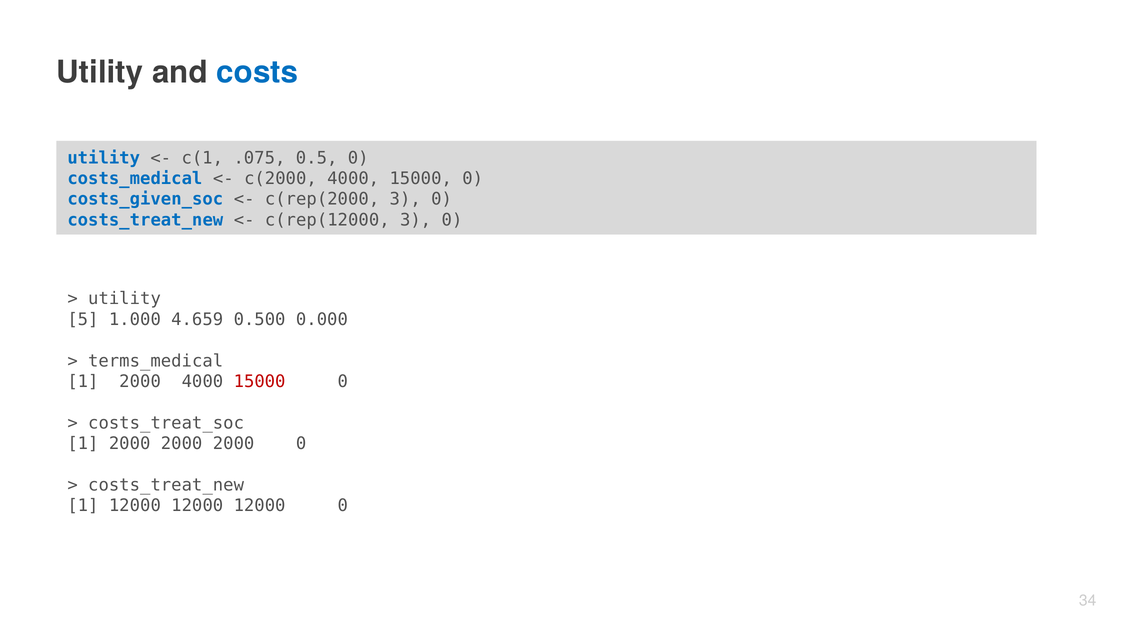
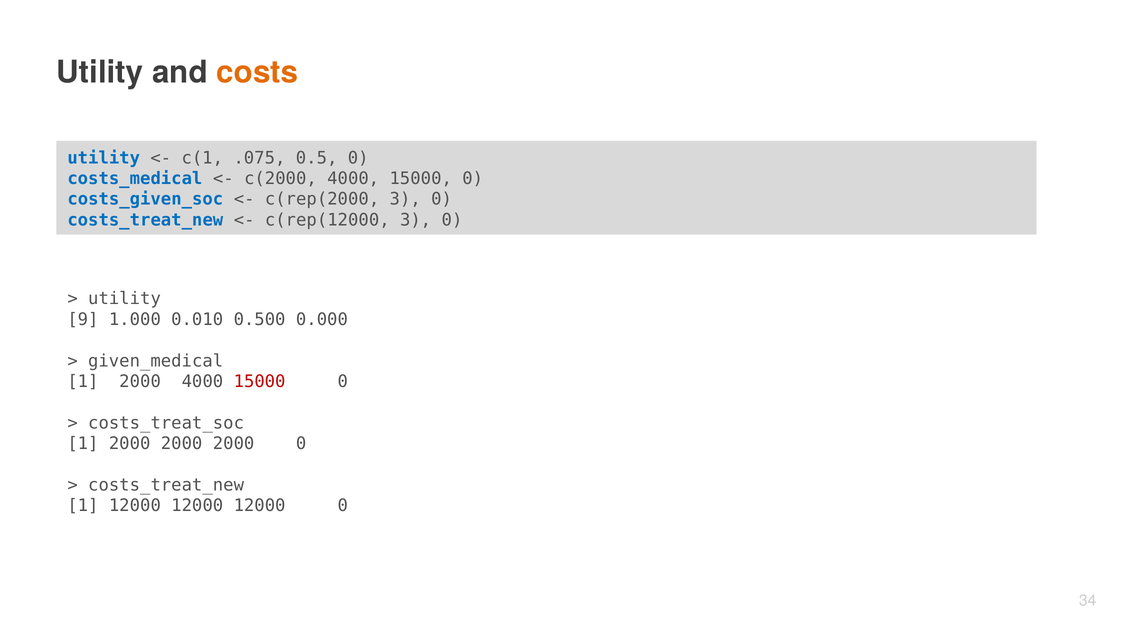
costs colour: blue -> orange (257, 73)
5: 5 -> 9 (83, 319)
4.659: 4.659 -> 0.010 (197, 319)
terms_medical: terms_medical -> given_medical (156, 361)
